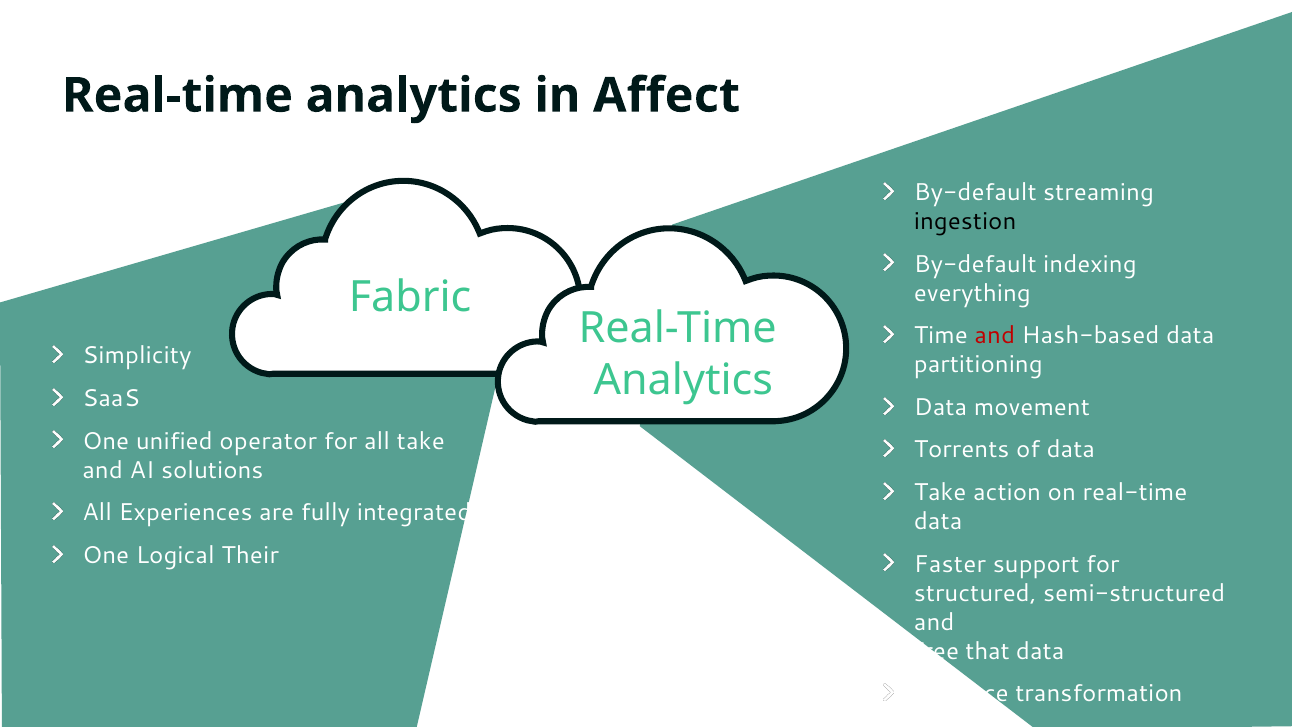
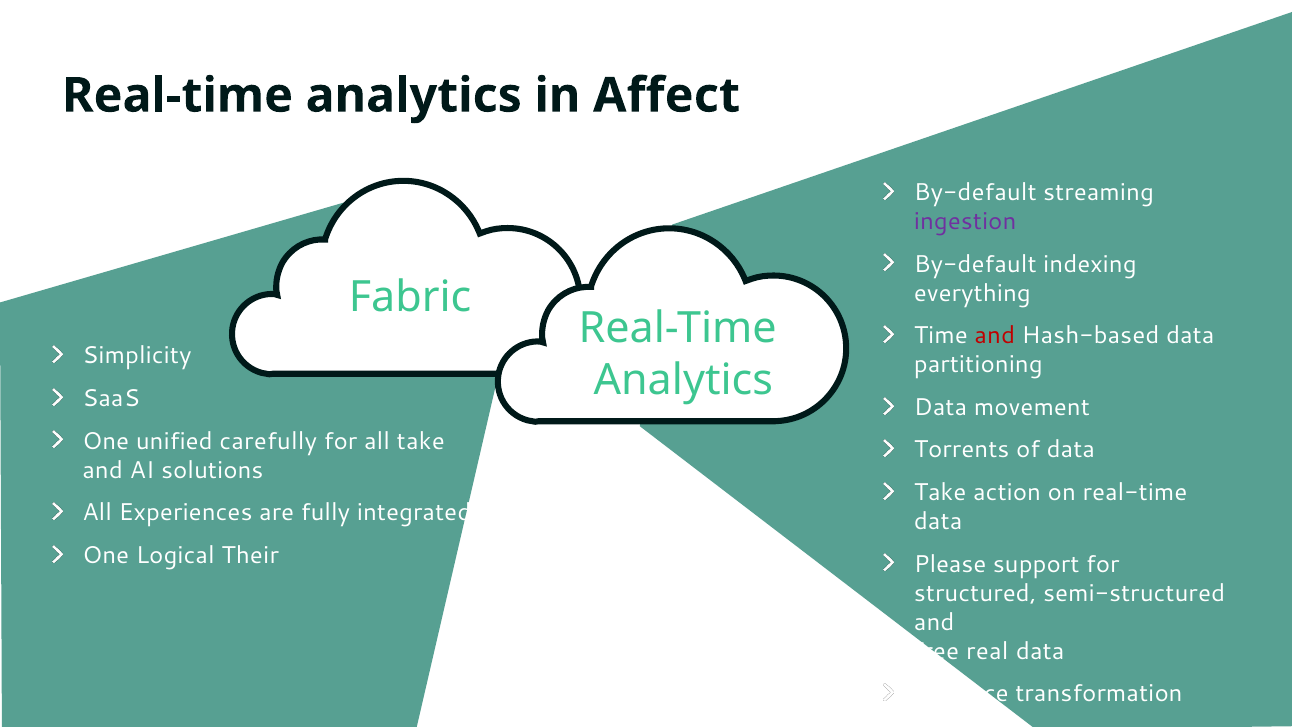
ingestion colour: black -> purple (965, 221)
operator: operator -> carefully (268, 441)
Faster: Faster -> Please (950, 564)
that: that -> real (987, 651)
